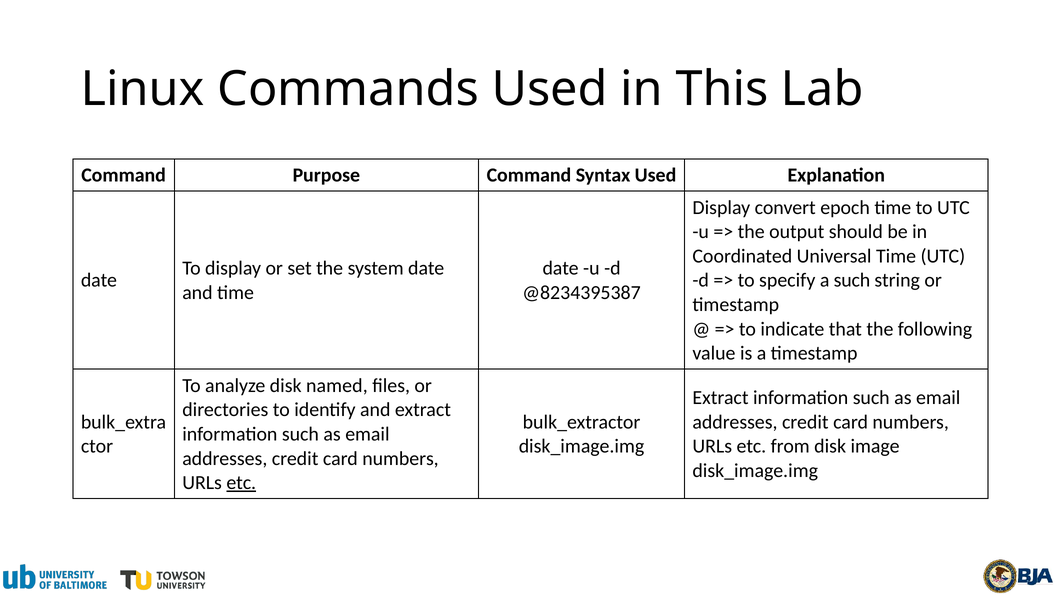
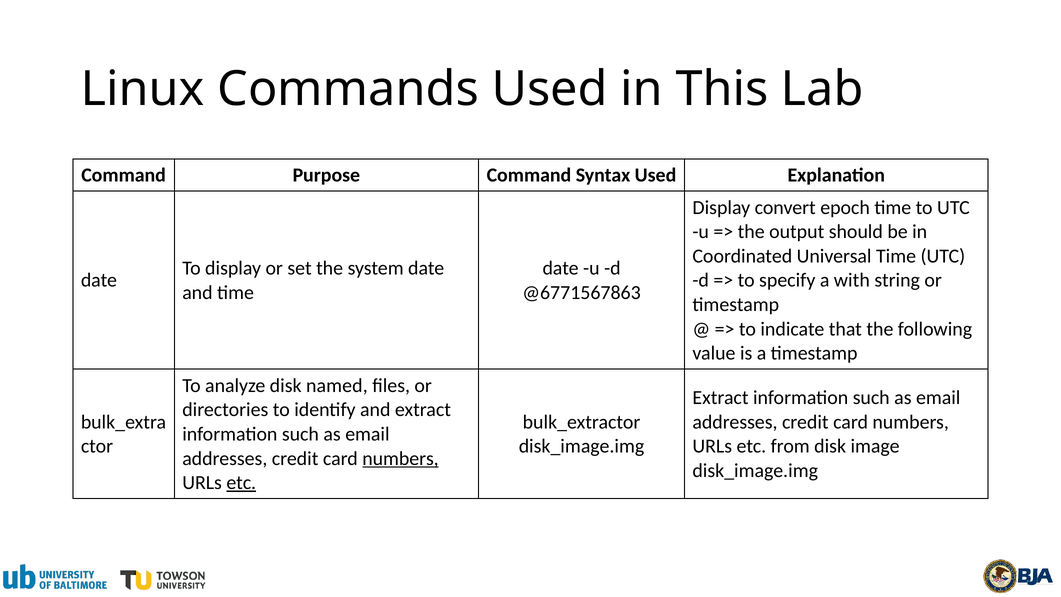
a such: such -> with (852, 280)
@8234395387: @8234395387 -> @6771567863 (581, 292)
numbers underline: none -> present (400, 458)
